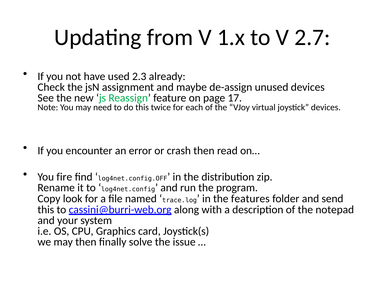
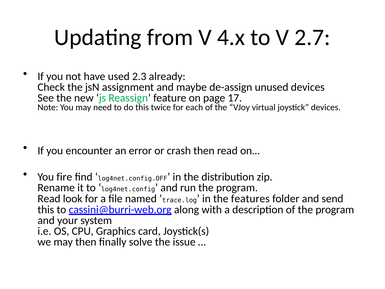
1.x: 1.x -> 4.x (231, 37)
Copy: Copy -> Read (49, 198)
of the notepad: notepad -> program (335, 209)
